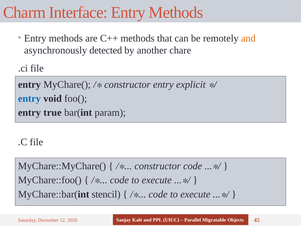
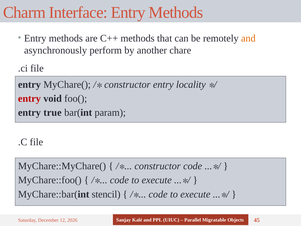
detected: detected -> perform (106, 50)
explicit: explicit -> locality (191, 84)
entry colour: blue -> red (29, 98)
